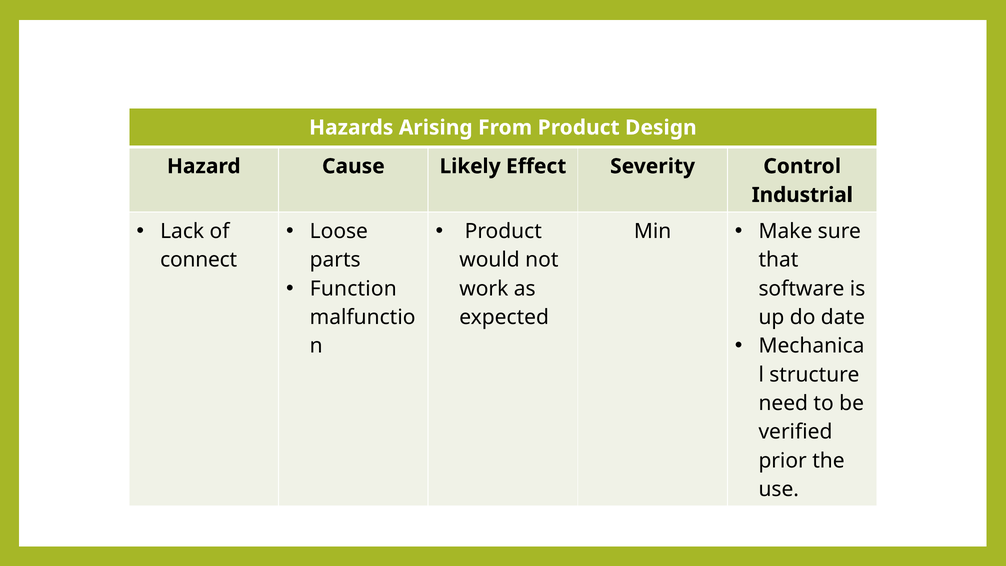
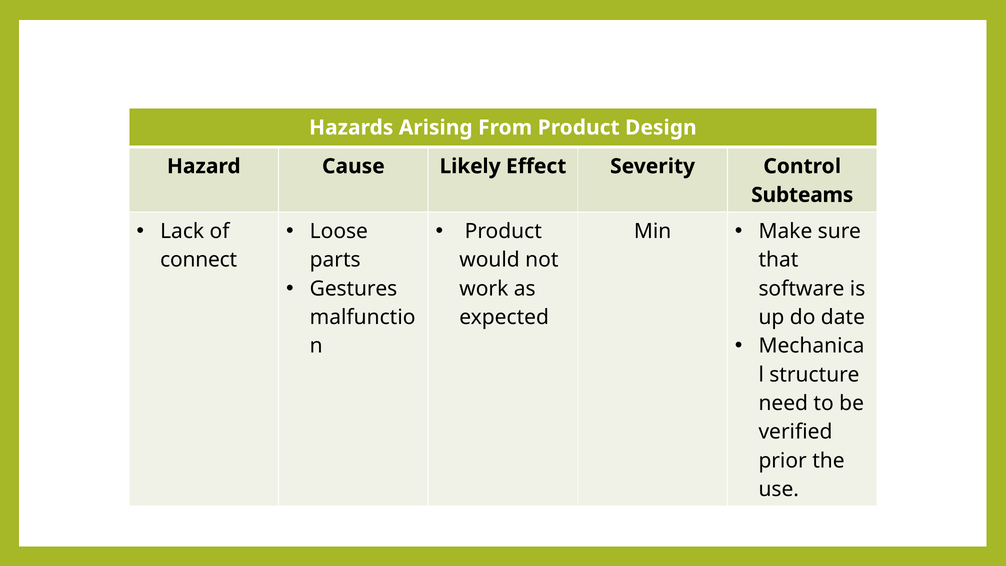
Industrial: Industrial -> Subteams (802, 195)
Function: Function -> Gestures (353, 289)
